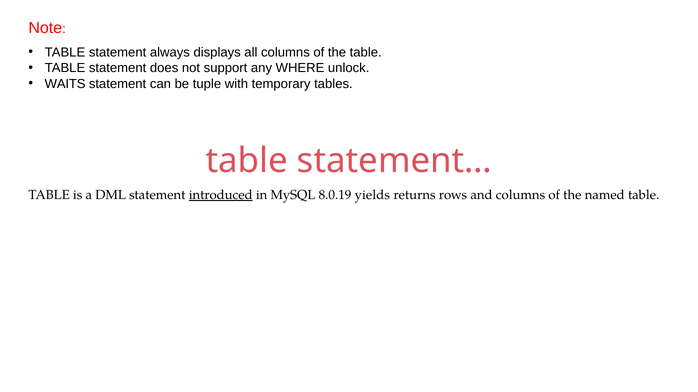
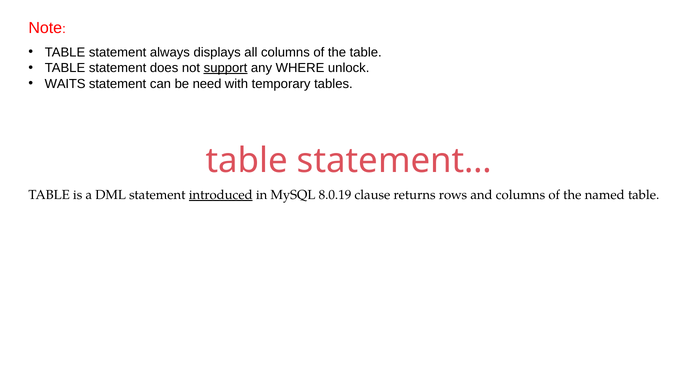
support underline: none -> present (226, 68)
tuple: tuple -> need (207, 84)
yields: yields -> clause (372, 195)
